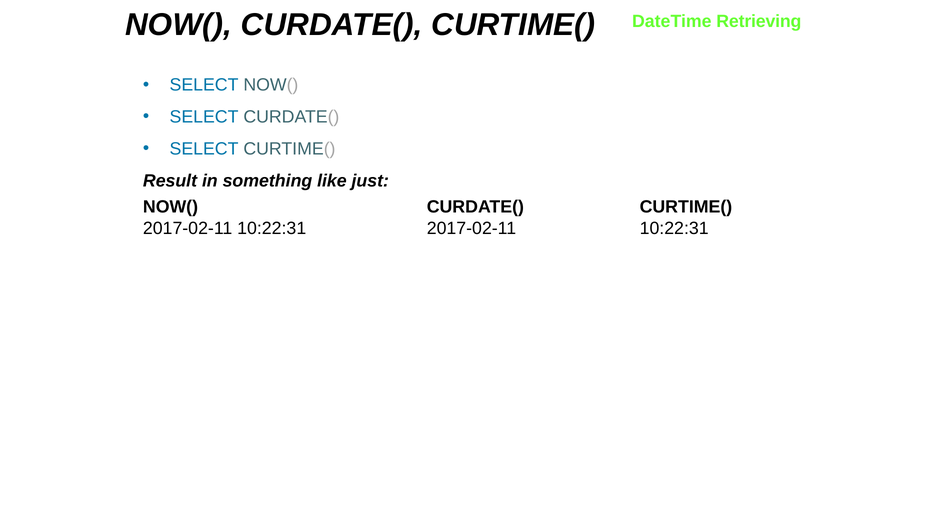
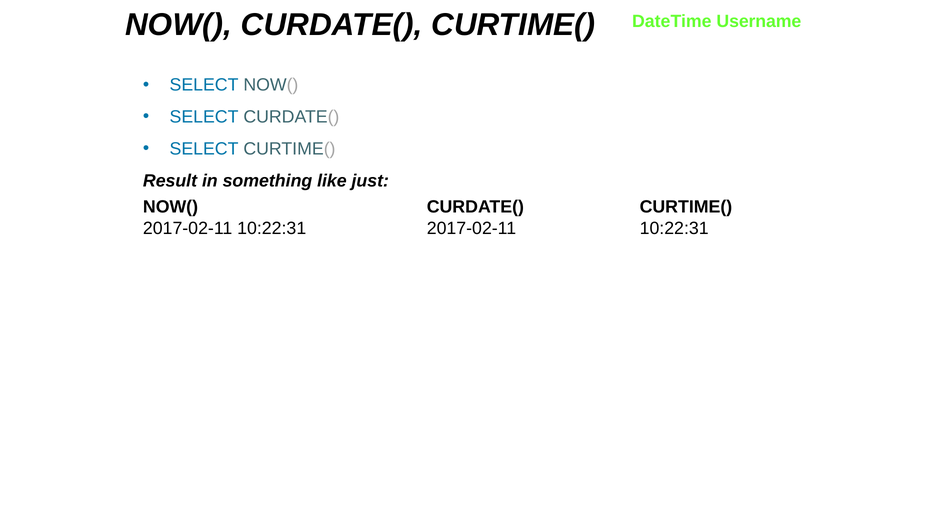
Retrieving: Retrieving -> Username (759, 21)
